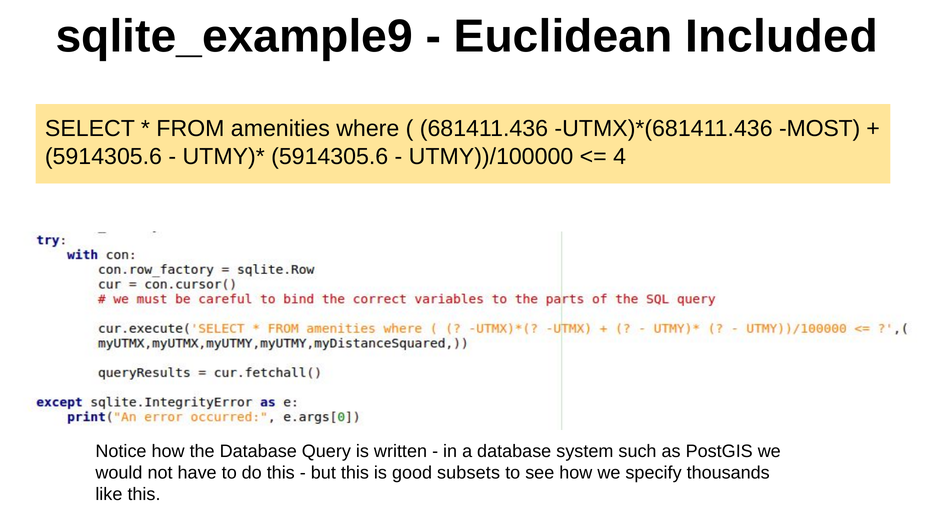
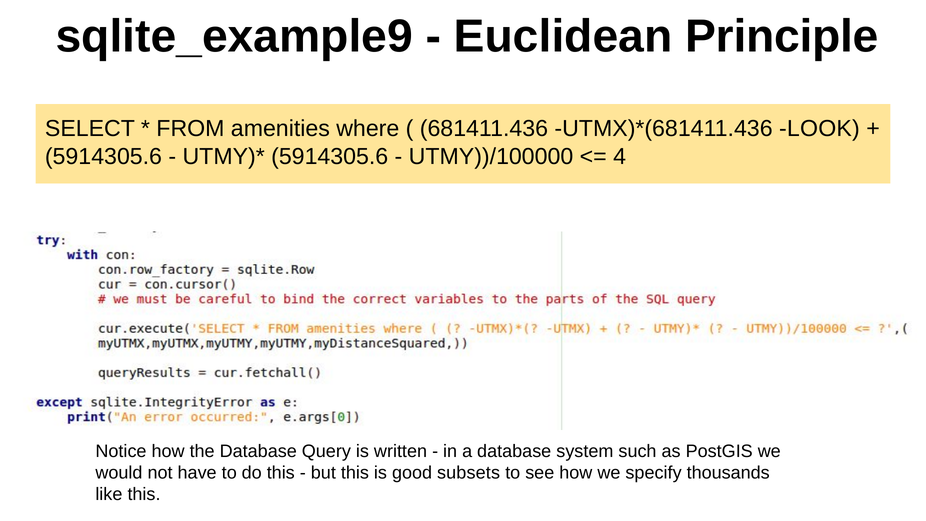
Included: Included -> Principle (782, 36)
MOST: MOST -> LOOK (819, 129)
